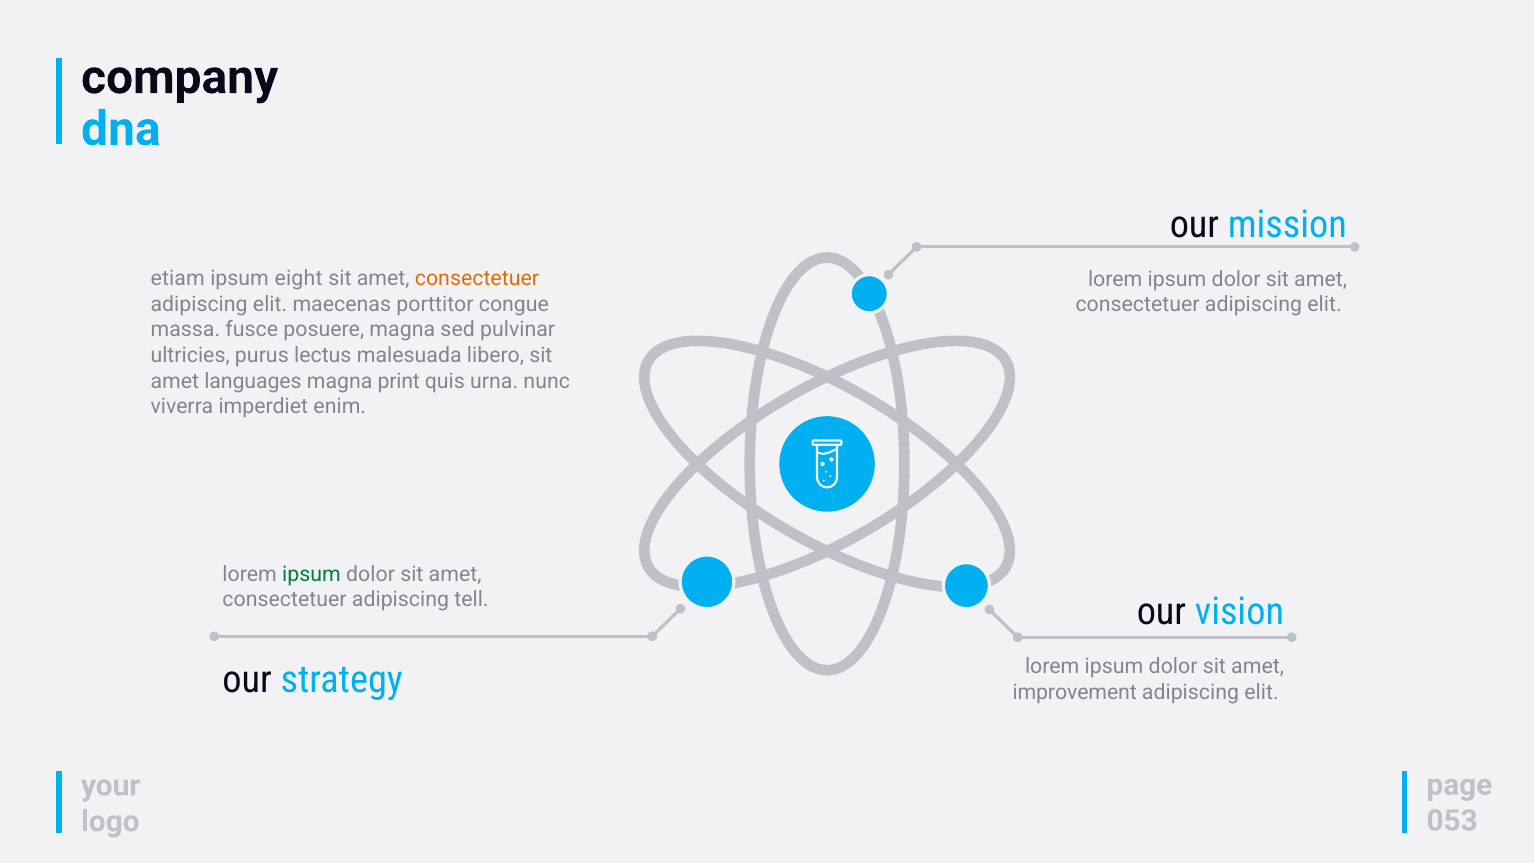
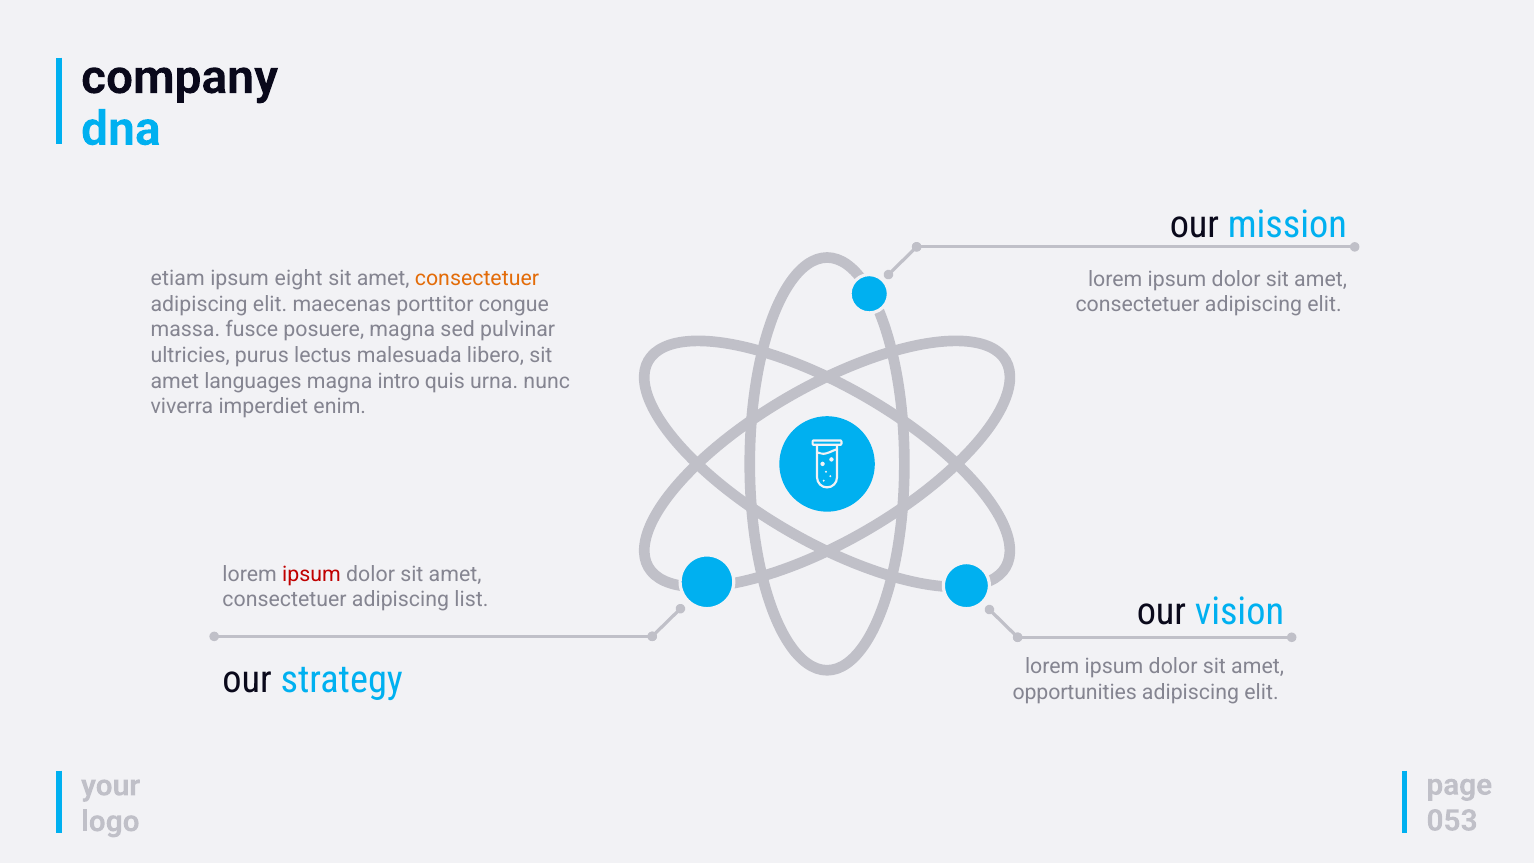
print: print -> intro (399, 381)
ipsum colour: green -> red (311, 574)
tell: tell -> list (471, 599)
improvement: improvement -> opportunities (1075, 692)
